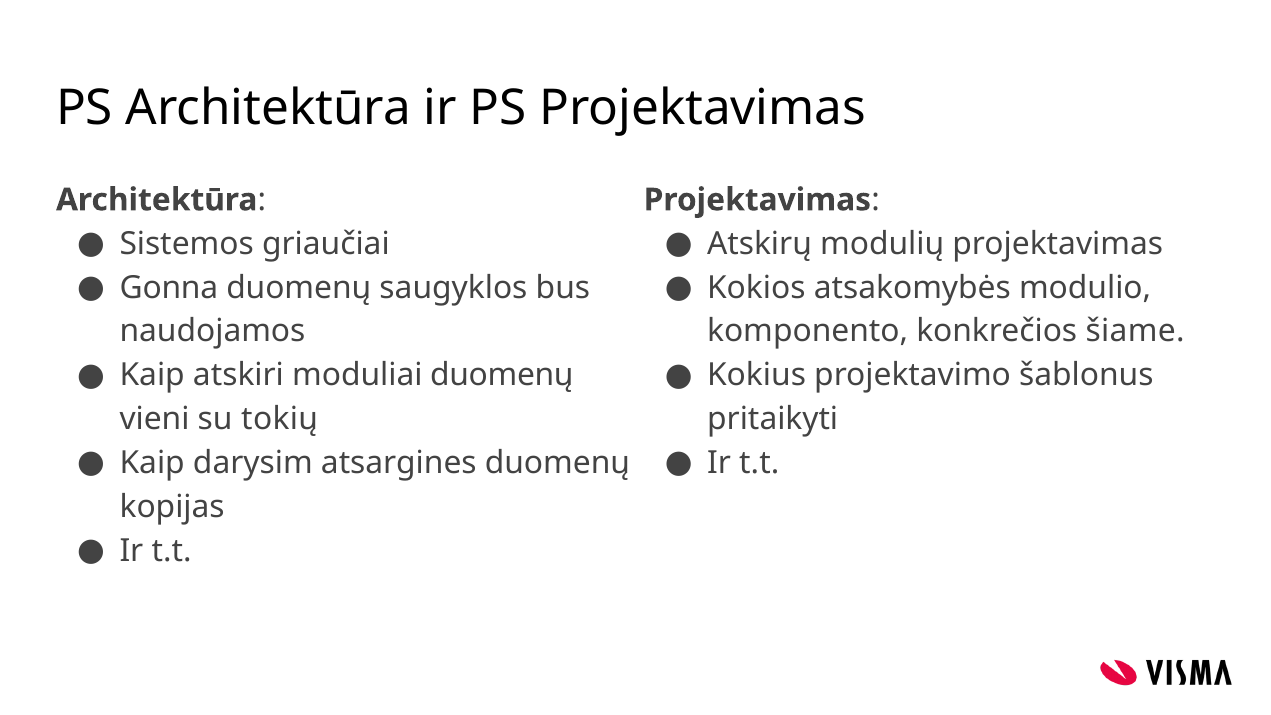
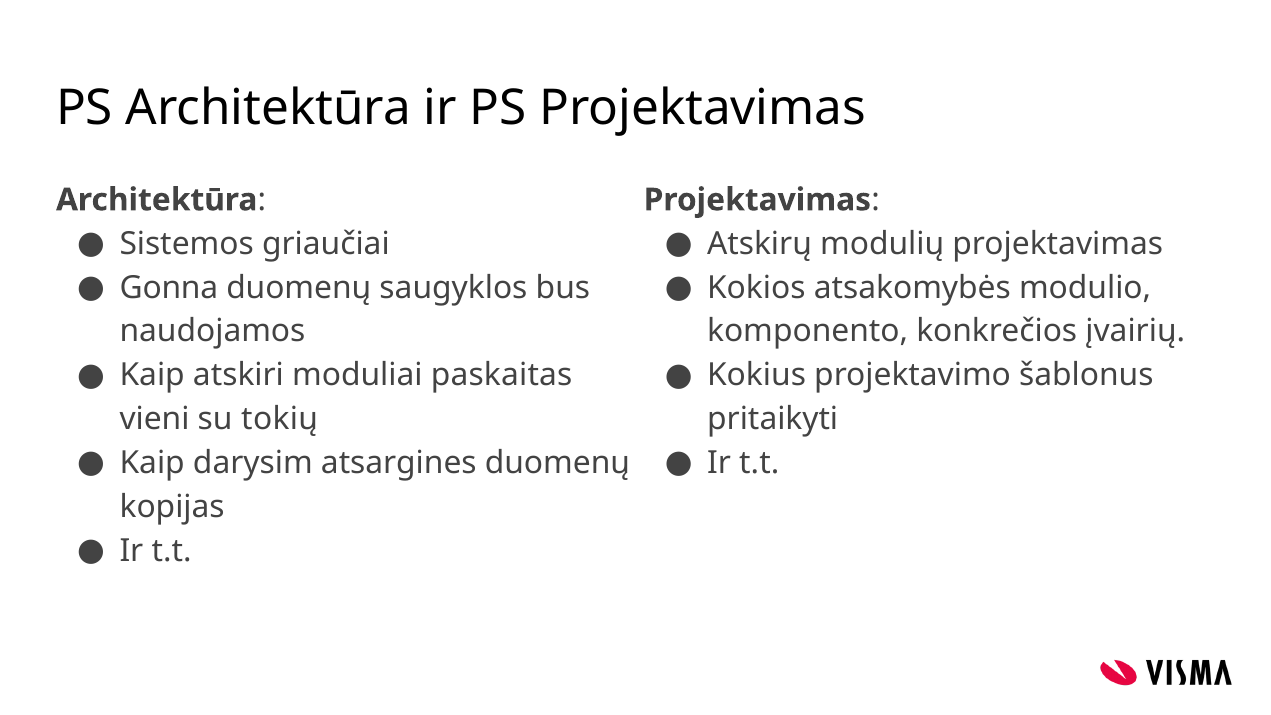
šiame: šiame -> įvairių (1135, 331)
moduliai duomenų: duomenų -> paskaitas (502, 375)
